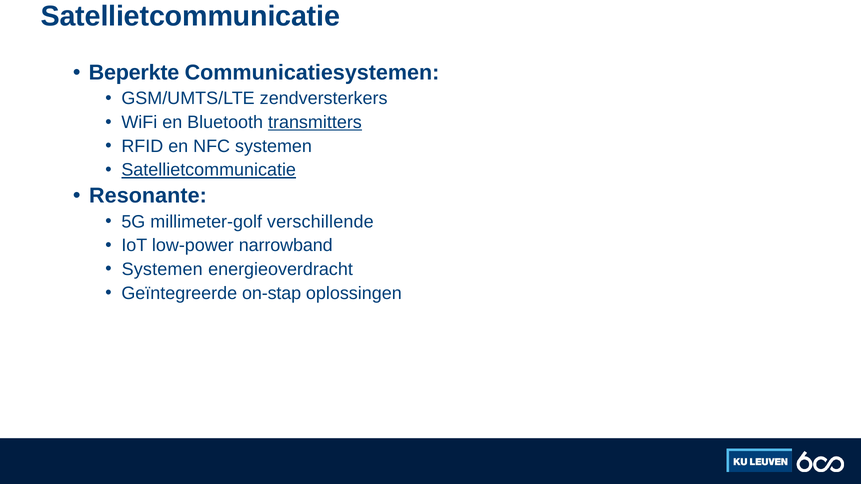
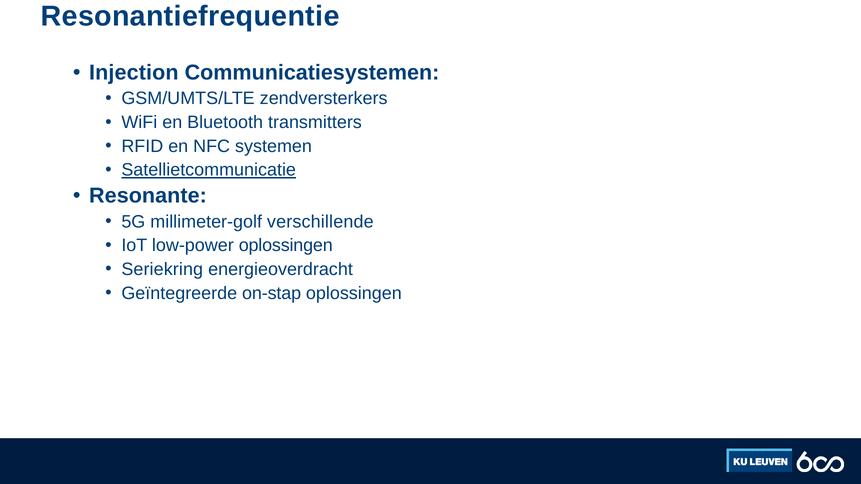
Satellietcommunicatie: Satellietcommunicatie -> Resonantiefrequentie (190, 16)
Beperkte: Beperkte -> Injection (134, 73)
transmitters underline: present -> none (315, 122)
low-power narrowband: narrowband -> oplossingen (286, 246)
Systemen: Systemen -> Seriekring (162, 269)
